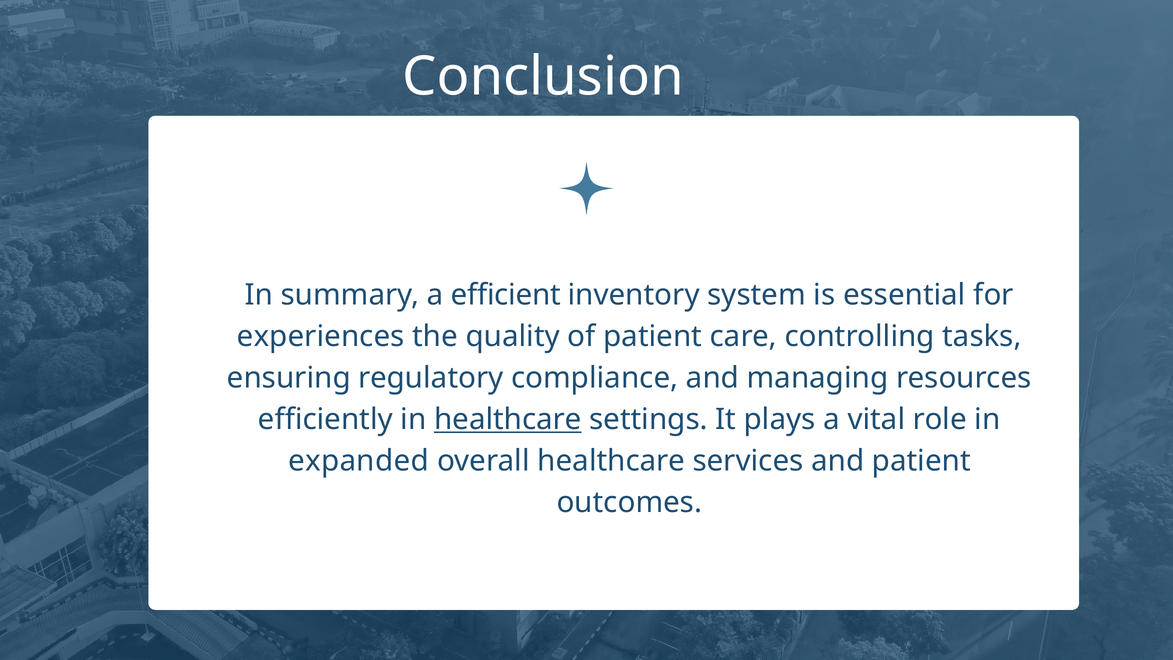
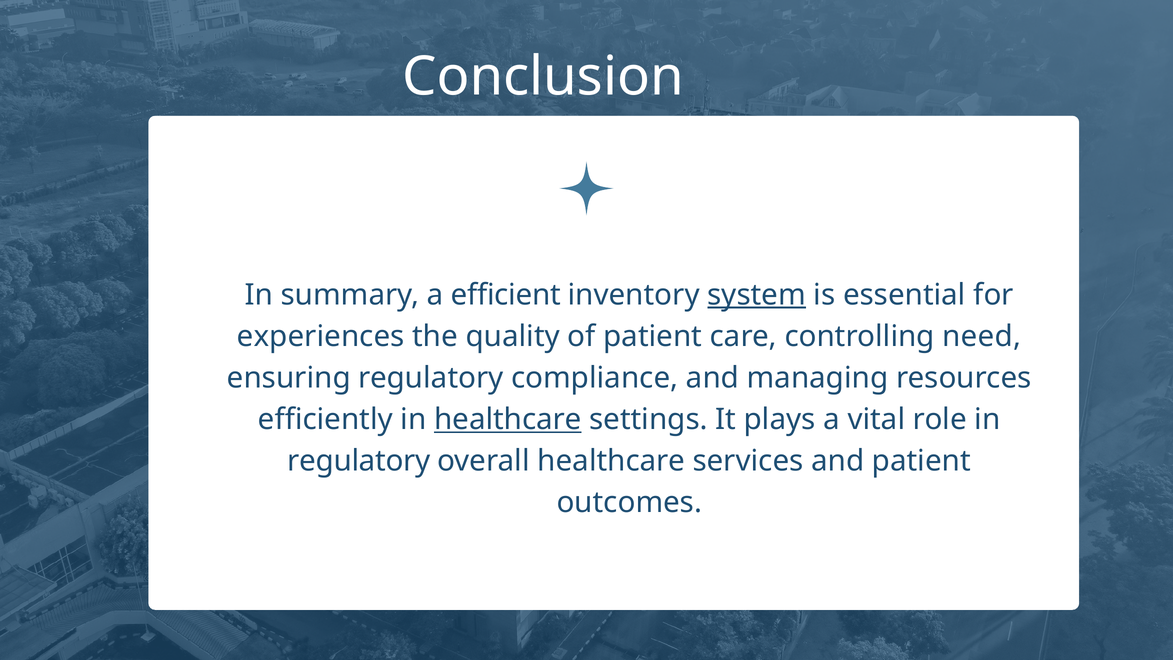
system underline: none -> present (757, 295)
tasks: tasks -> need (982, 336)
expanded: expanded -> regulatory (359, 461)
